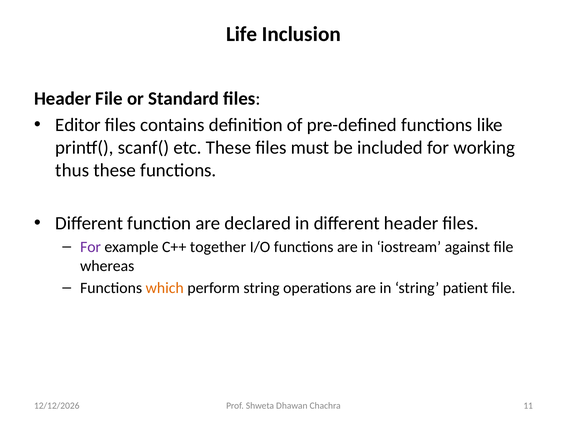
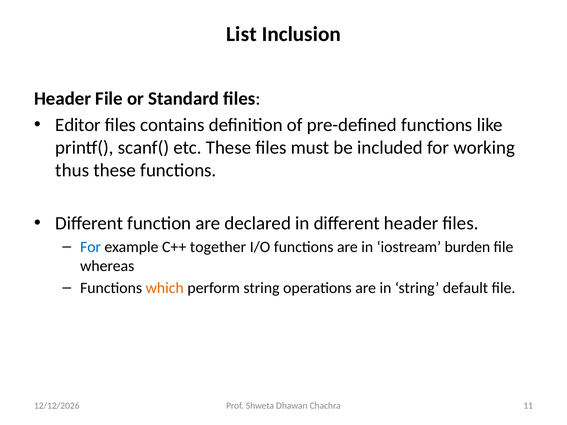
Life: Life -> List (241, 34)
For colour: purple -> blue (91, 247)
against: against -> burden (467, 247)
patient: patient -> default (465, 288)
